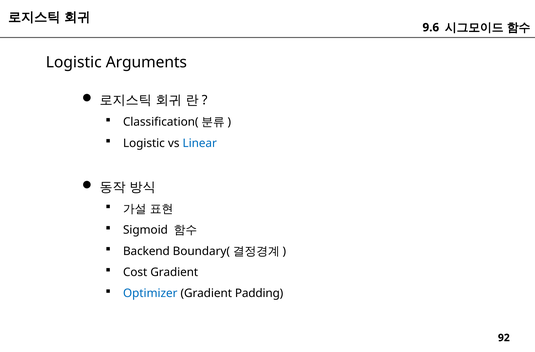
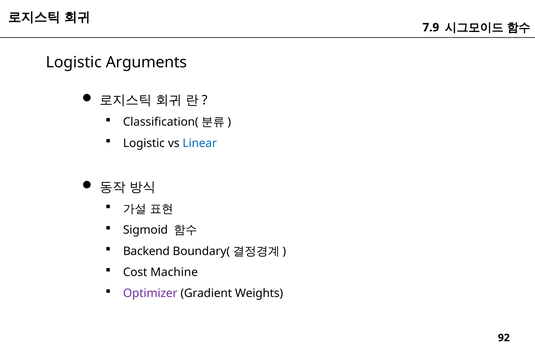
9.6: 9.6 -> 7.9 (431, 27)
Cost Gradient: Gradient -> Machine (174, 272)
Optimizer colour: blue -> purple (150, 293)
Padding: Padding -> Weights (259, 293)
